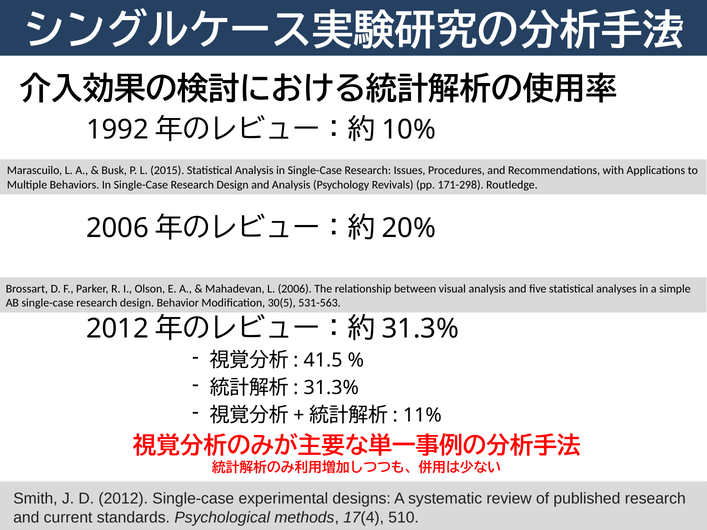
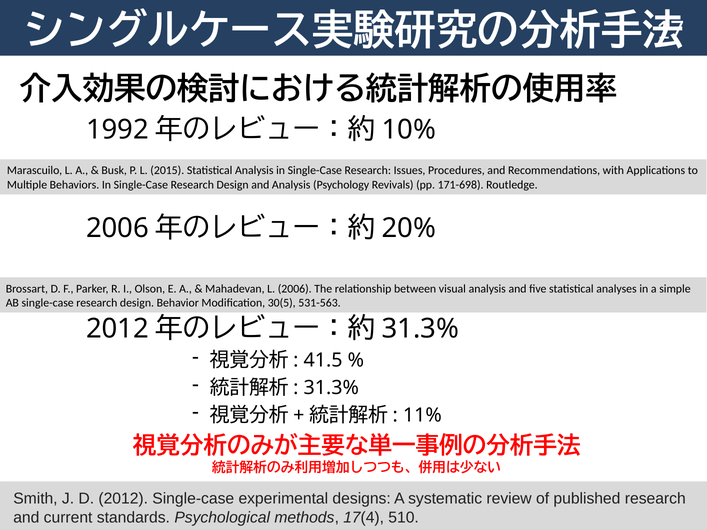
171-298: 171-298 -> 171-698 (461, 185)
